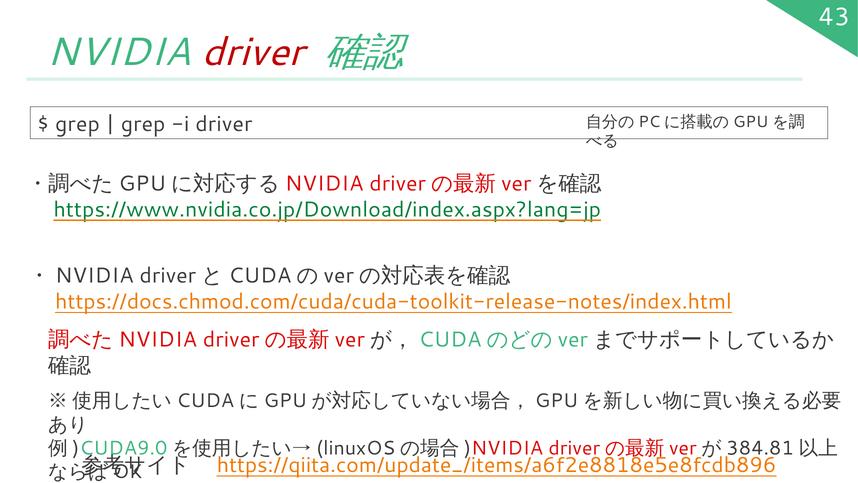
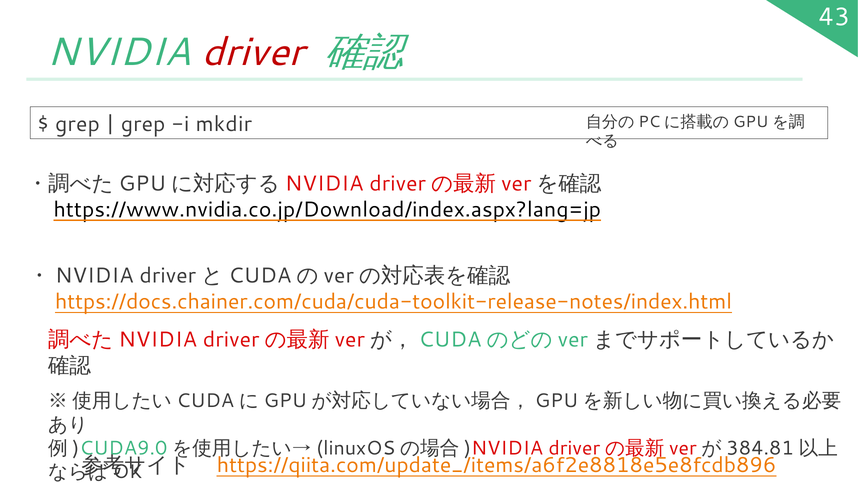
i driver: driver -> mkdir (224, 124)
https://www.nvidia.co.jp/Download/index.aspx?lang=jp colour: green -> black (327, 209)
https://docs.chmod.com/cuda/cuda-toolkit-release-notes/index.html: https://docs.chmod.com/cuda/cuda-toolkit-release-notes/index.html -> https://docs.chainer.com/cuda/cuda-toolkit-release-notes/index.html (393, 301)
